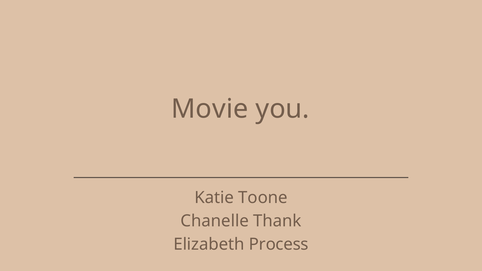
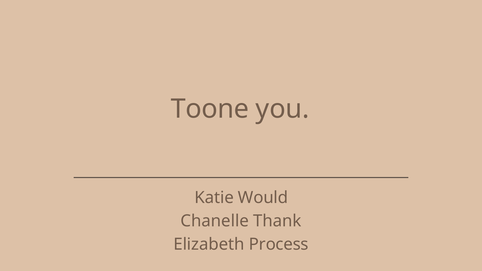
Movie: Movie -> Toone (210, 109)
Toone: Toone -> Would (263, 198)
